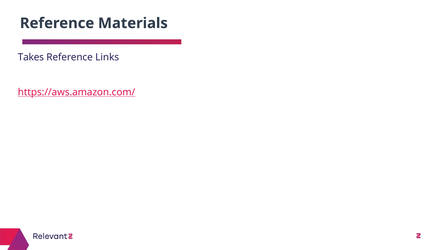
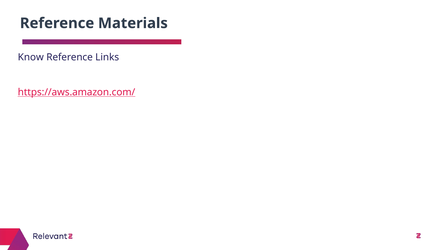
Takes: Takes -> Know (31, 57)
